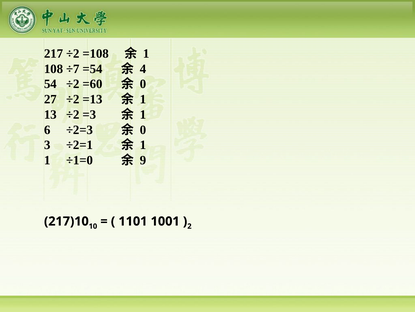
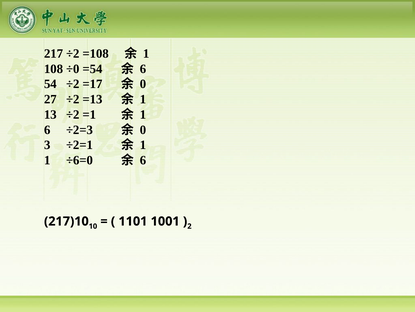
÷7: ÷7 -> ÷0 (73, 69)
4: 4 -> 6 (143, 69)
=60: =60 -> =17 (92, 84)
=3: =3 -> =1 (89, 114)
÷1=0: ÷1=0 -> ÷6=0 (79, 160)
9: 9 -> 6 (143, 160)
